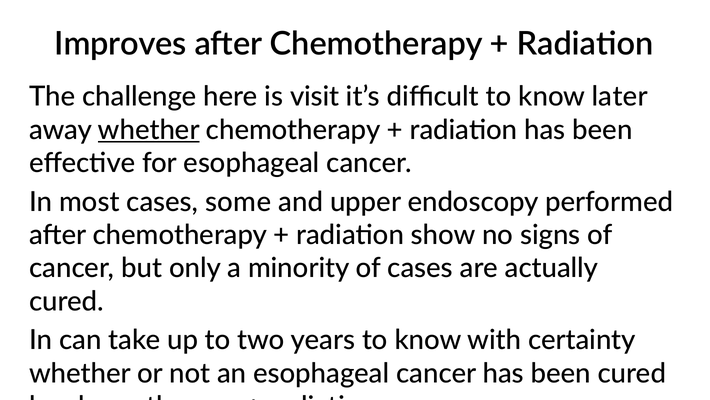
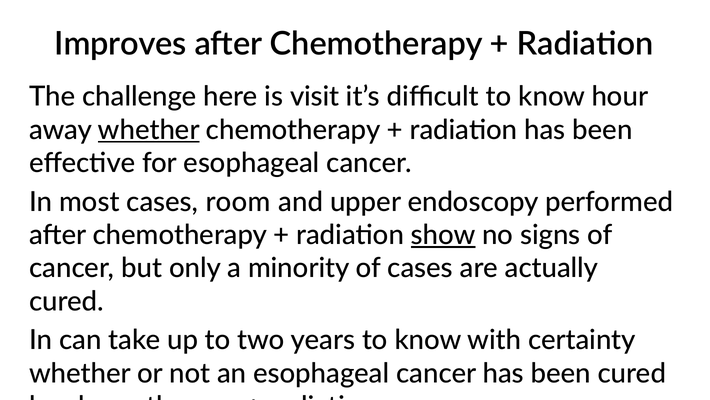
later: later -> hour (620, 97)
some: some -> room (238, 202)
show underline: none -> present (443, 235)
